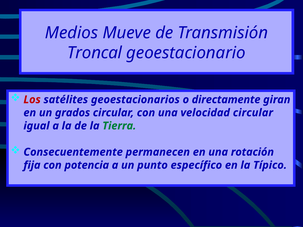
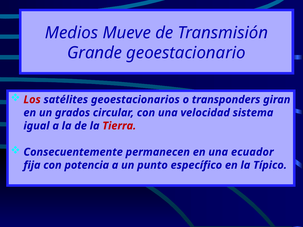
Troncal: Troncal -> Grande (95, 53)
directamente: directamente -> transponders (226, 100)
velocidad circular: circular -> sistema (253, 113)
Tierra colour: green -> red (119, 126)
rotación: rotación -> ecuador (252, 152)
